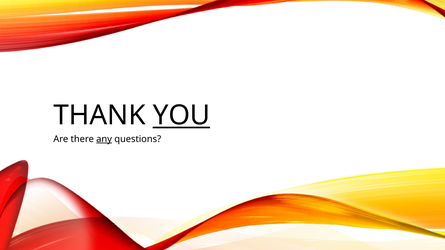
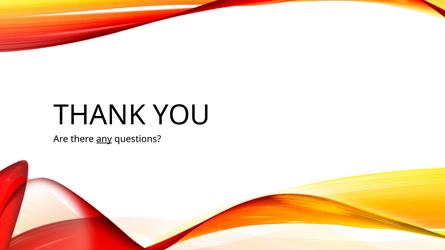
YOU underline: present -> none (182, 116)
